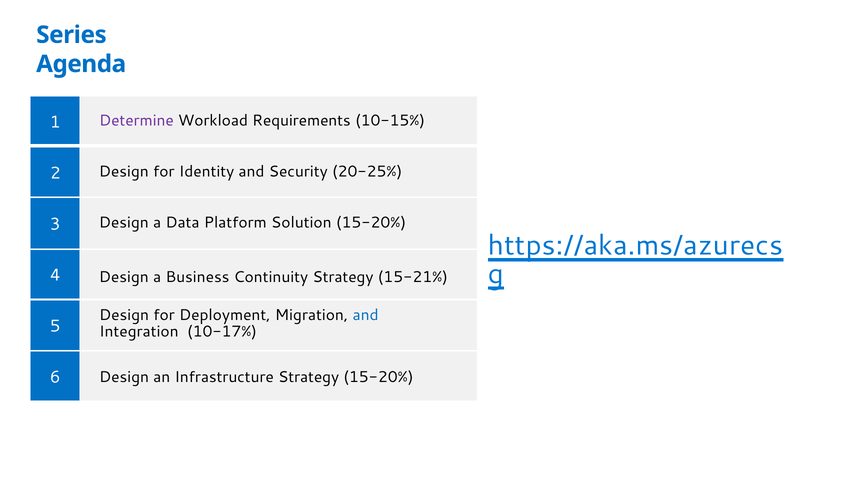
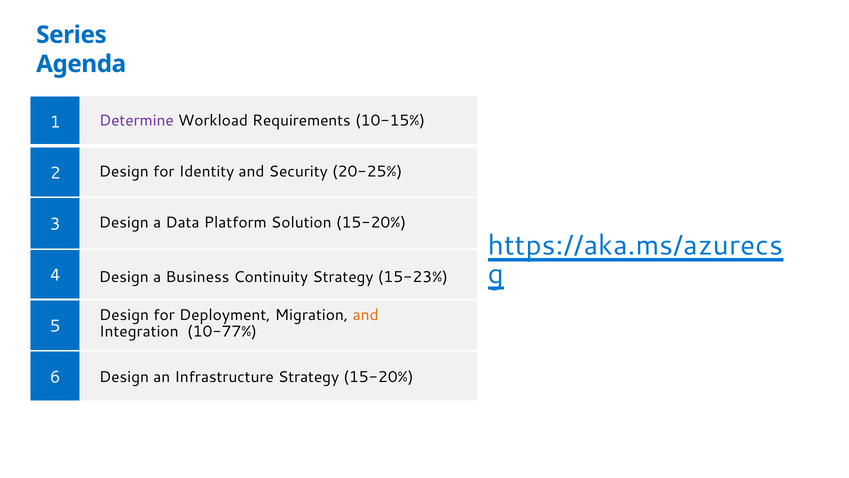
15-21%: 15-21% -> 15-23% (413, 277)
and colour: blue -> orange (366, 315)
10-17%: 10-17% -> 10-77% (222, 332)
